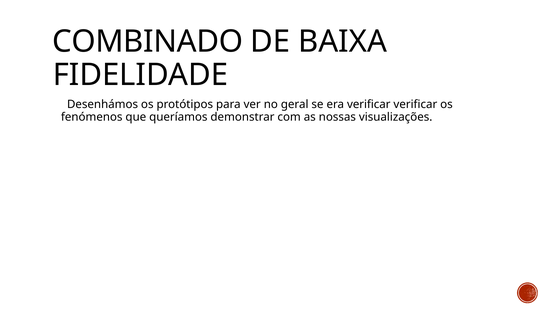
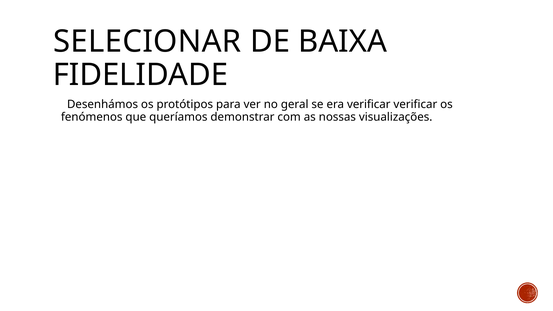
COMBINADO: COMBINADO -> SELECIONAR (147, 41)
